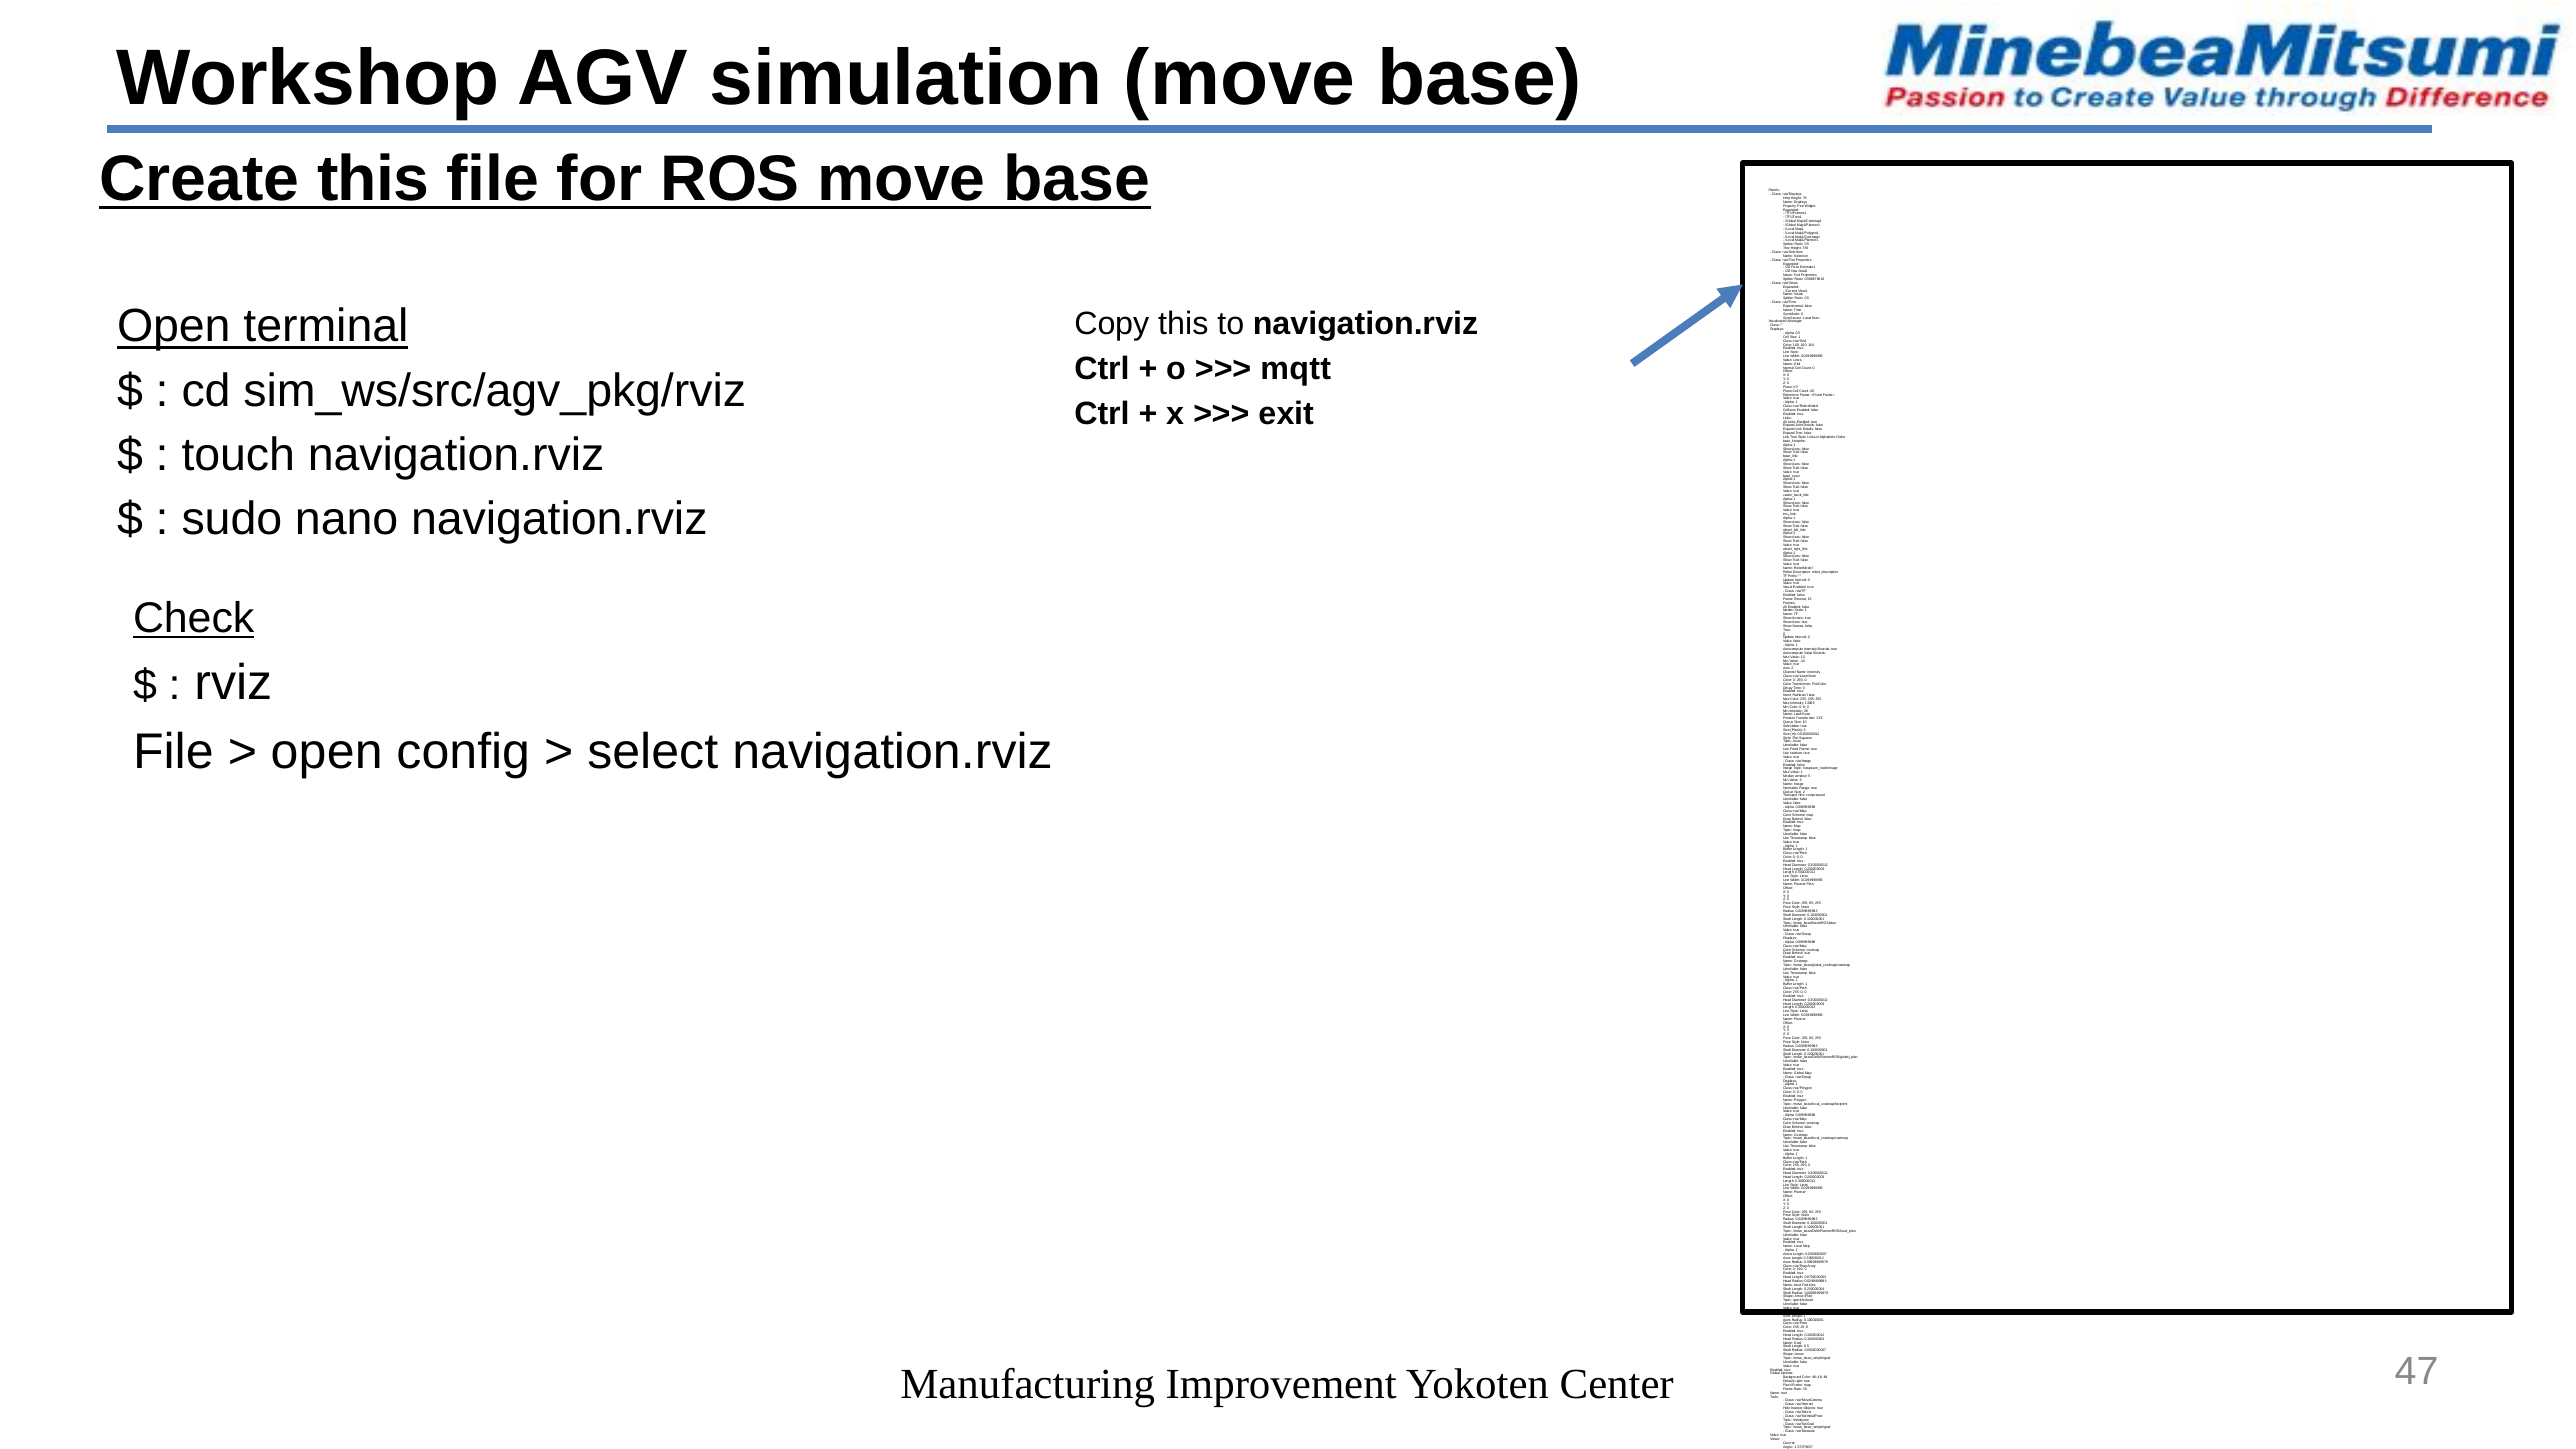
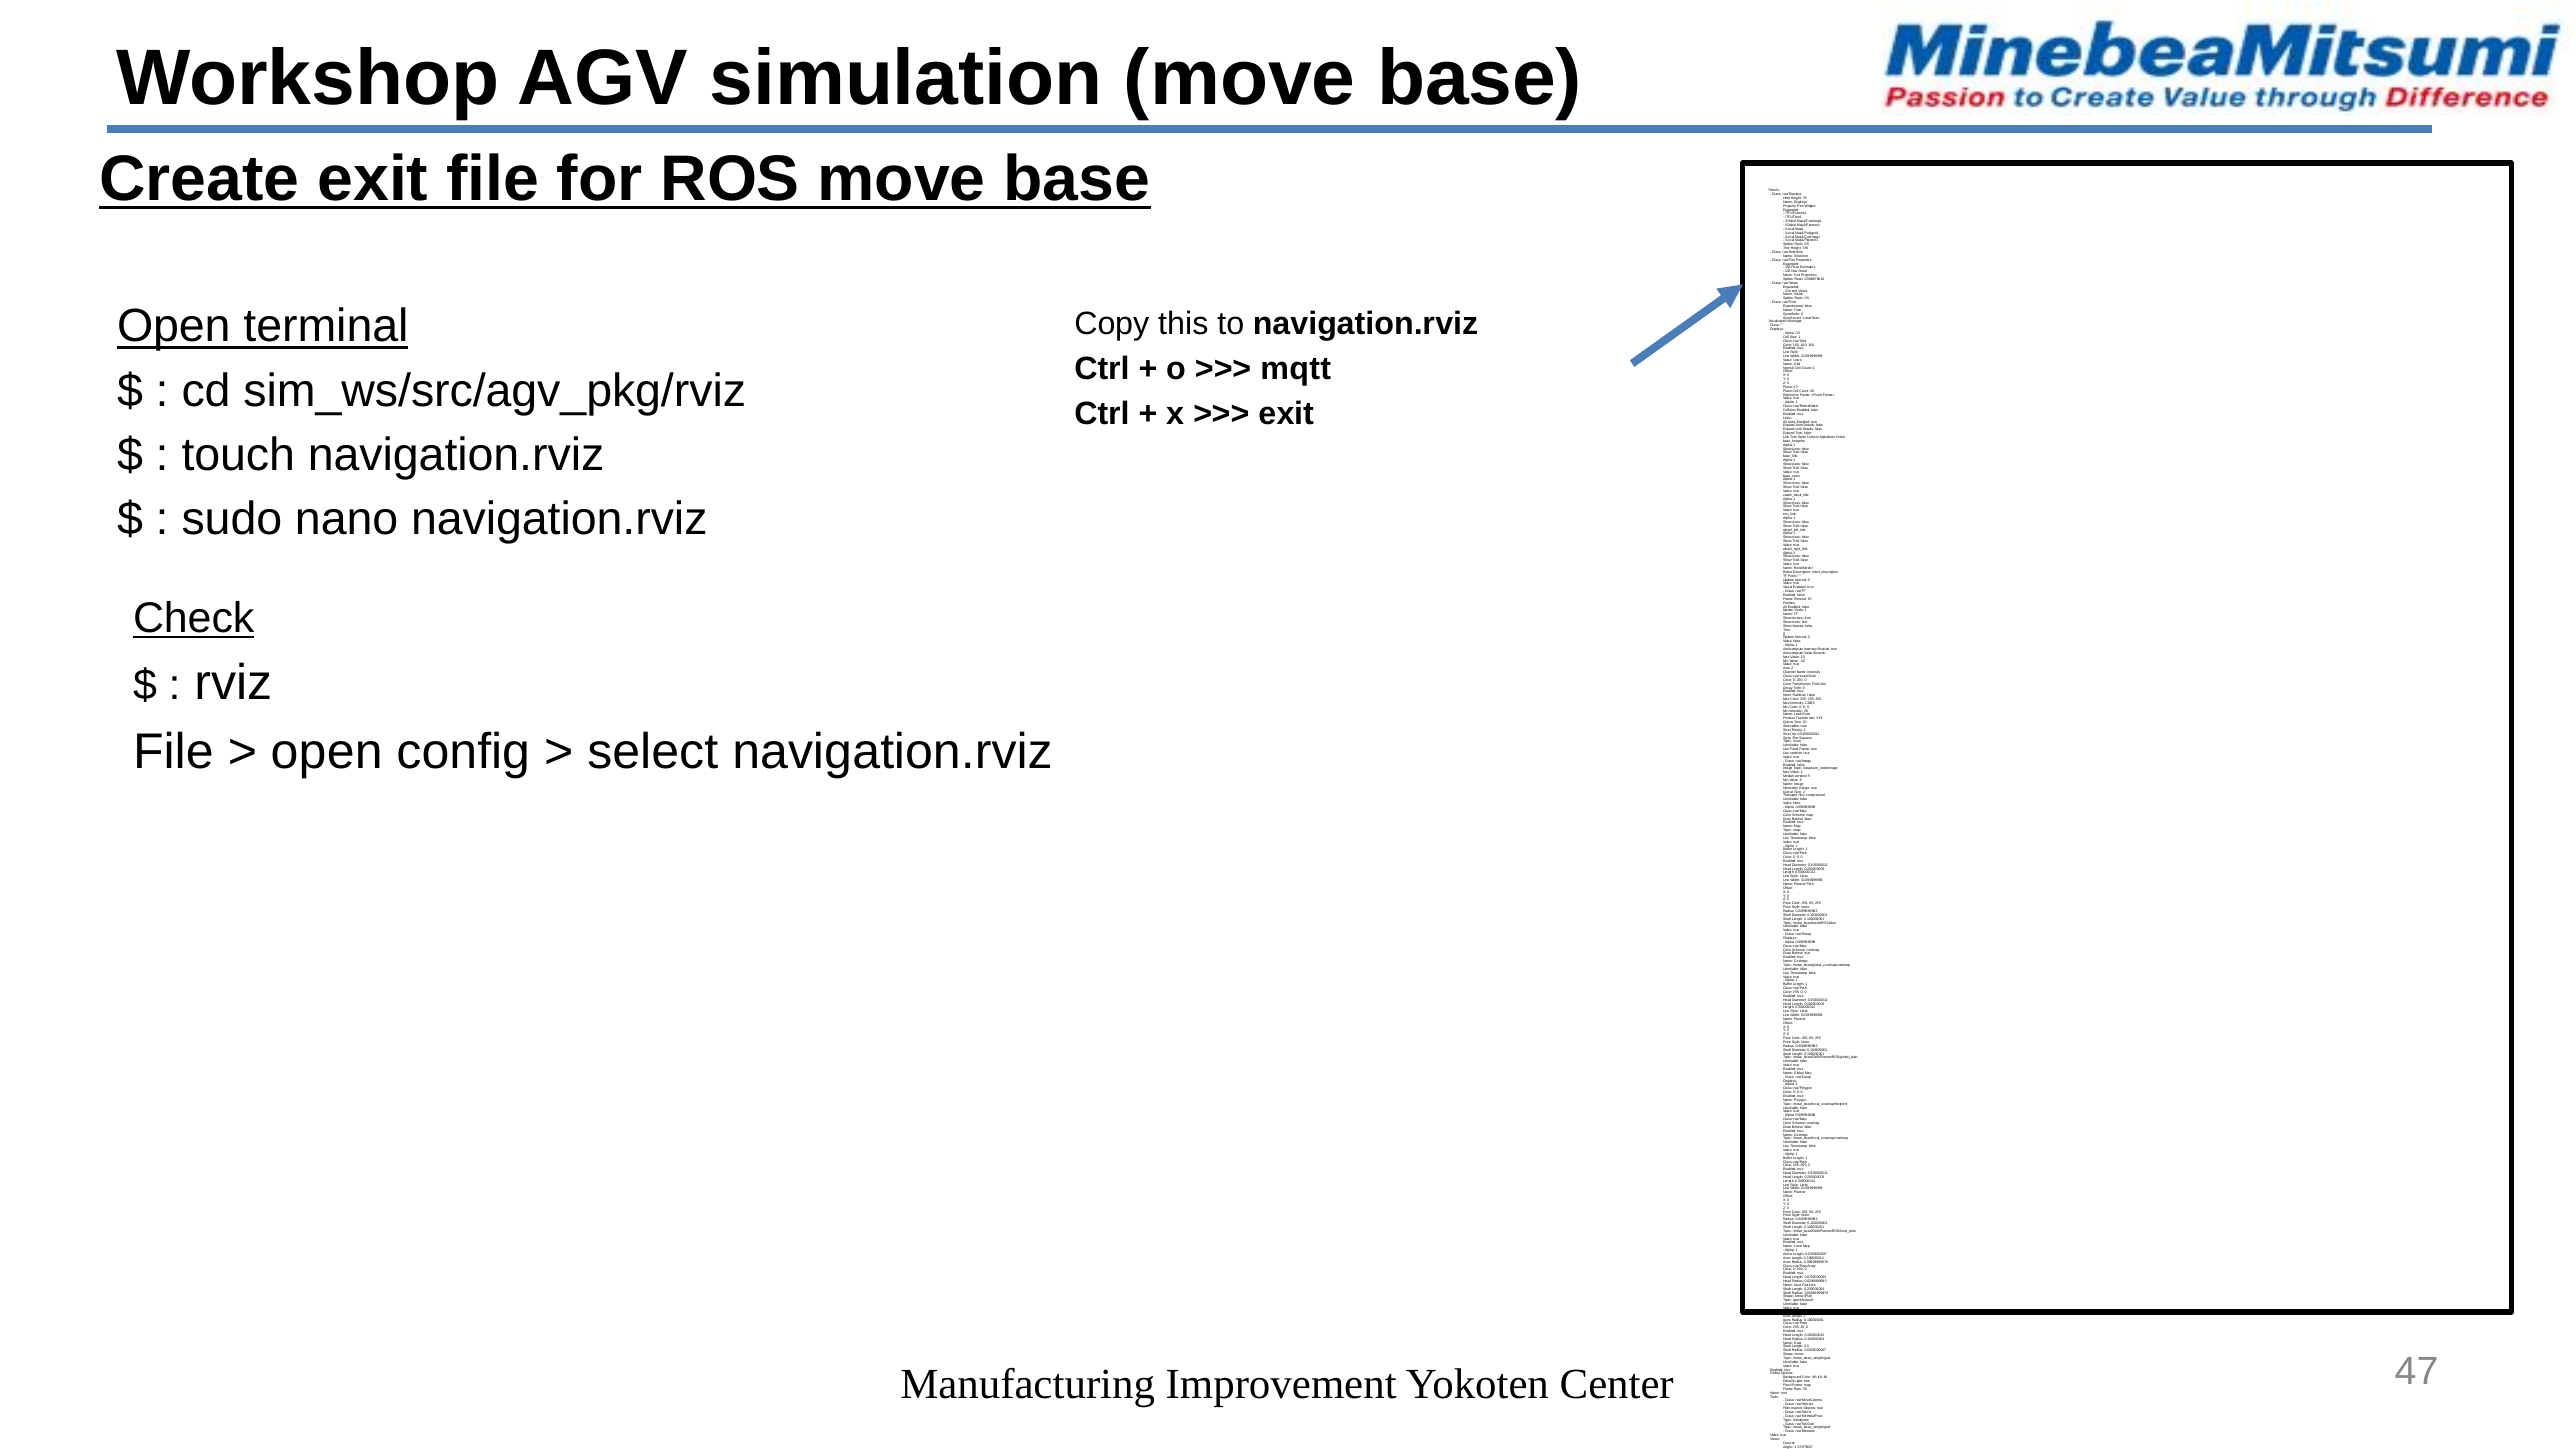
Create this: this -> exit (373, 179)
